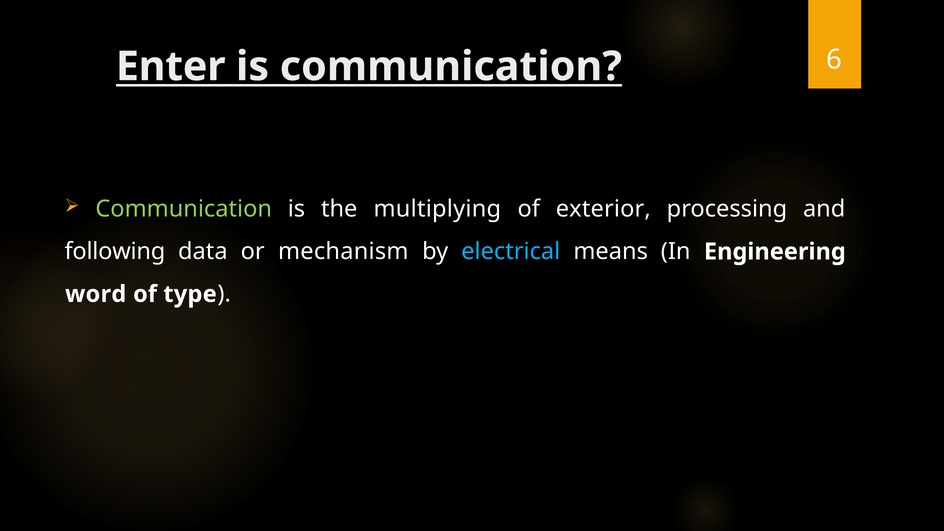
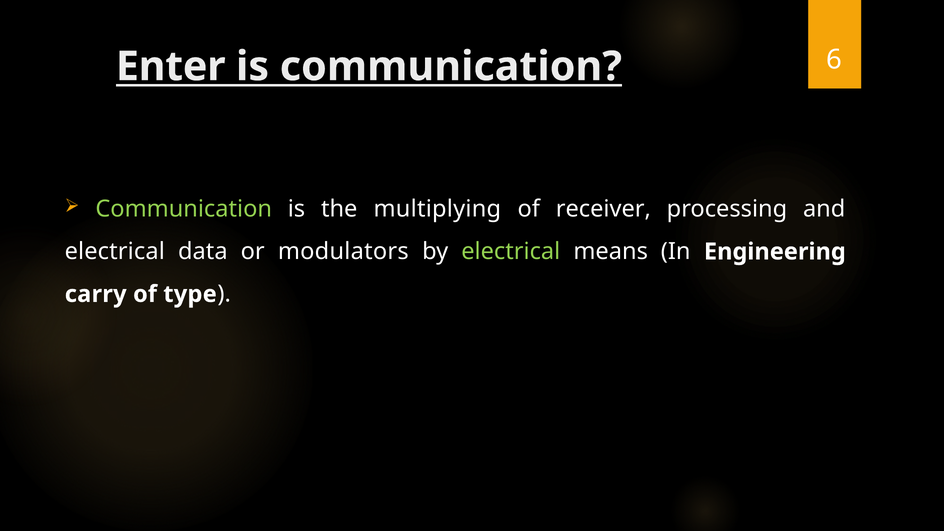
exterior: exterior -> receiver (603, 209)
following: following -> electrical (115, 252)
mechanism: mechanism -> modulators (343, 252)
electrical colour: light blue -> light green (511, 252)
word: word -> carry (96, 294)
